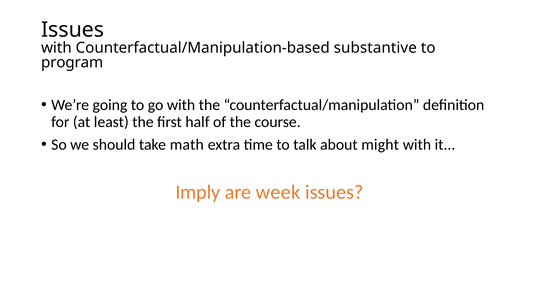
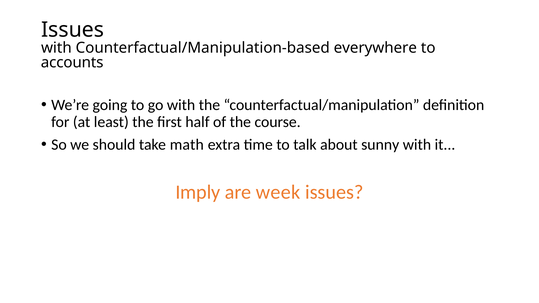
substantive: substantive -> everywhere (375, 48)
program: program -> accounts (72, 63)
might: might -> sunny (380, 145)
